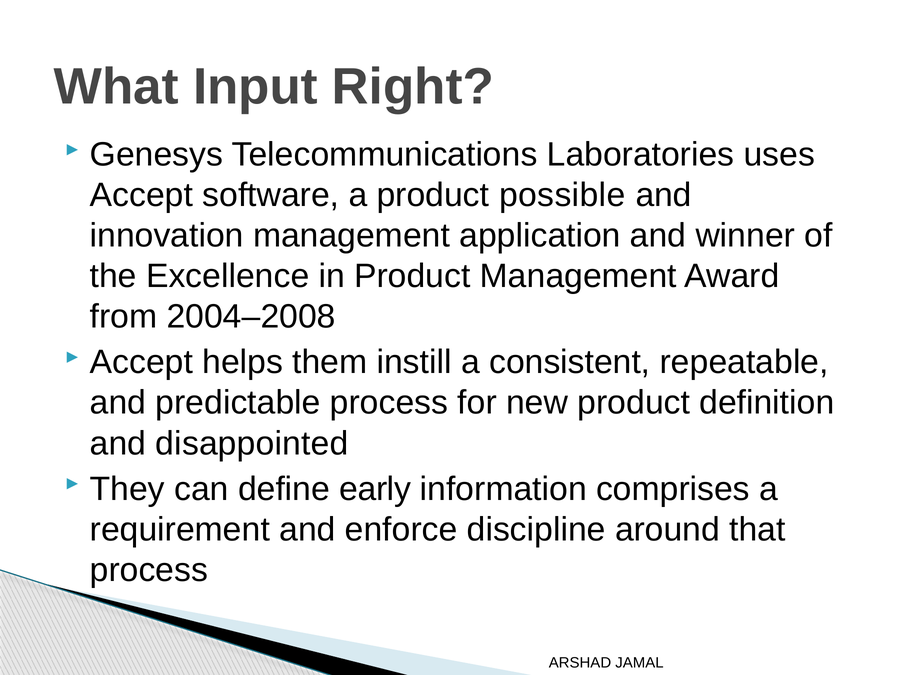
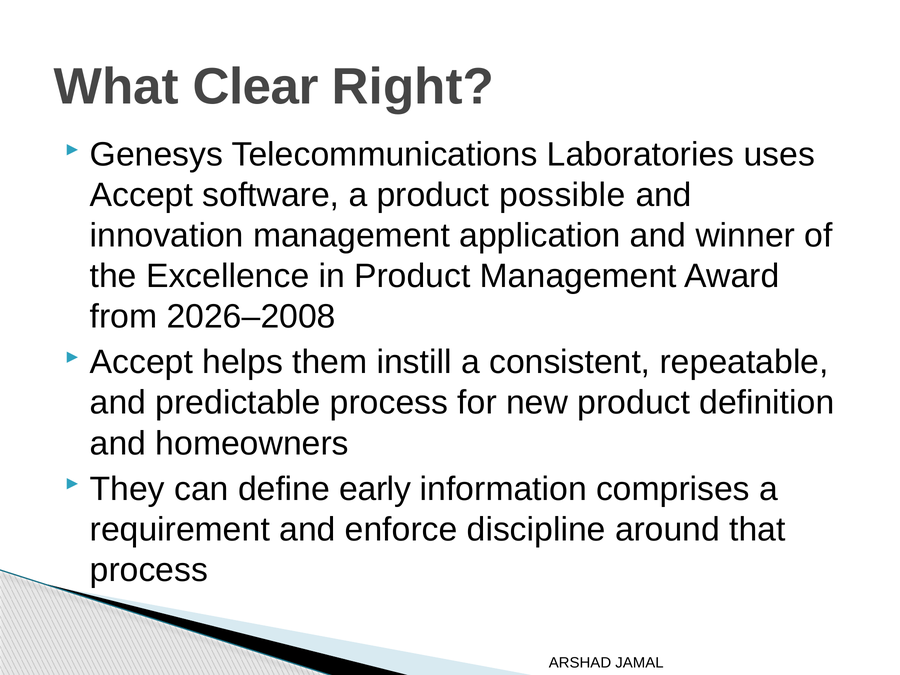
Input: Input -> Clear (256, 87)
2004–2008: 2004–2008 -> 2026–2008 (251, 317)
disappointed: disappointed -> homeowners (252, 443)
